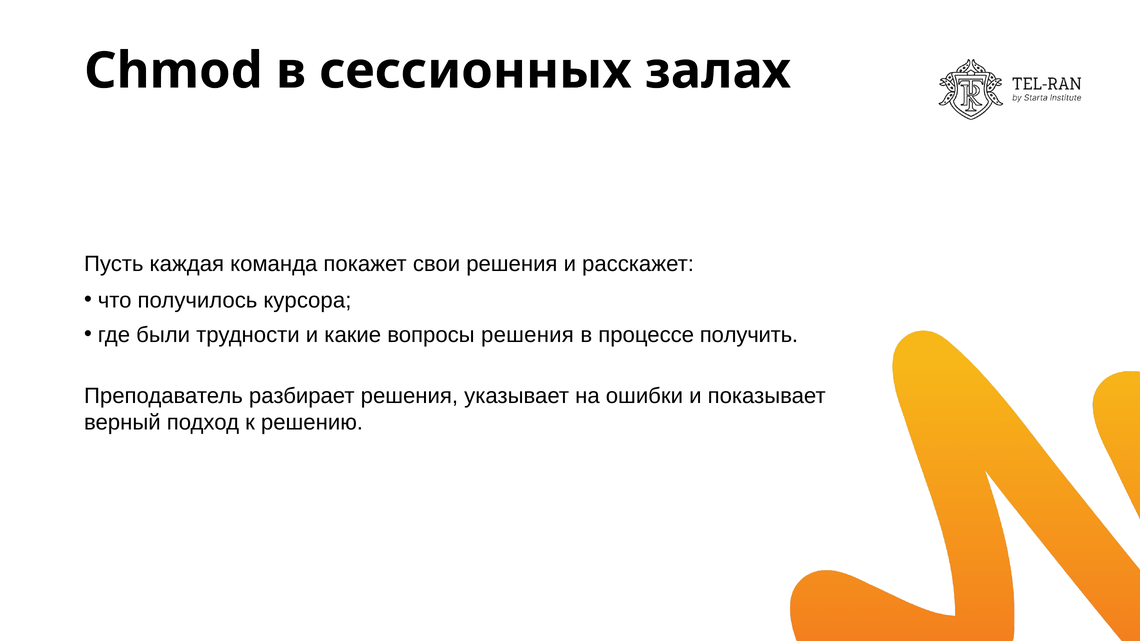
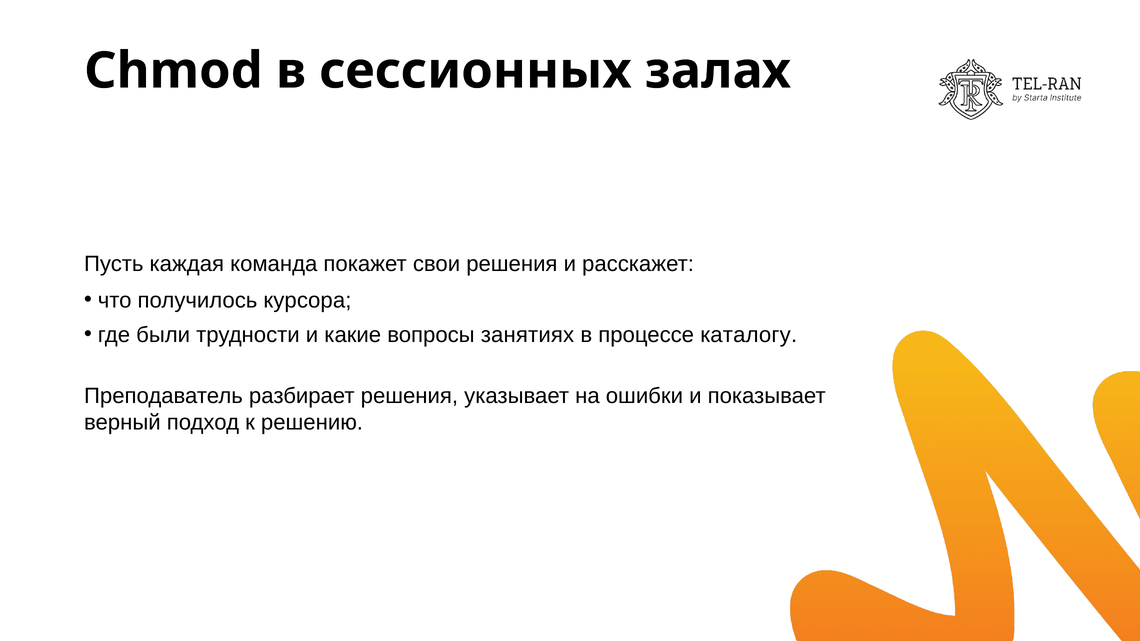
вопросы решения: решения -> занятиях (527, 335)
получить: получить -> каталогу (749, 335)
